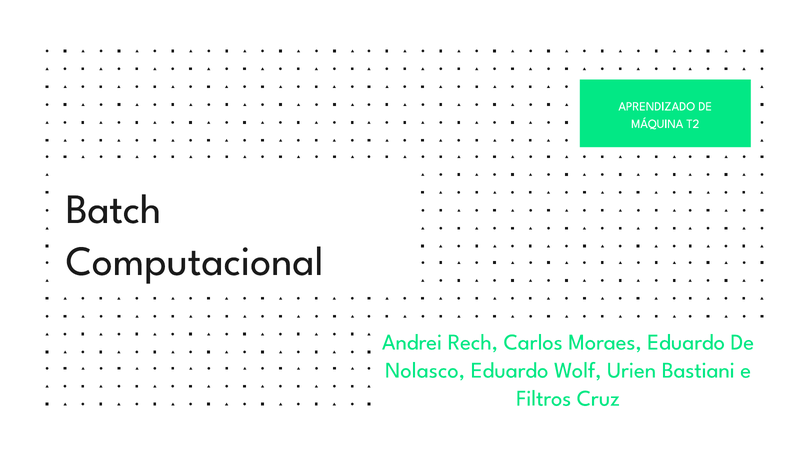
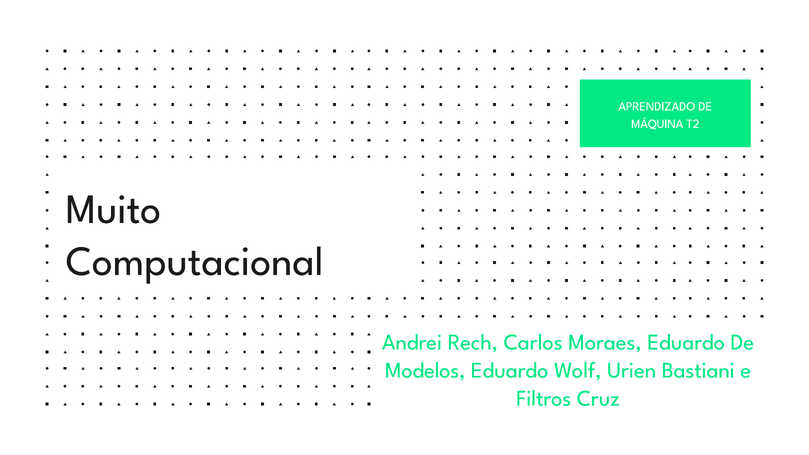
Batch: Batch -> Muito (113, 209)
Nolasco: Nolasco -> Modelos (425, 370)
